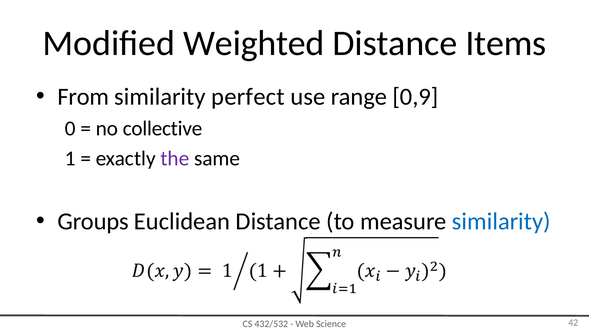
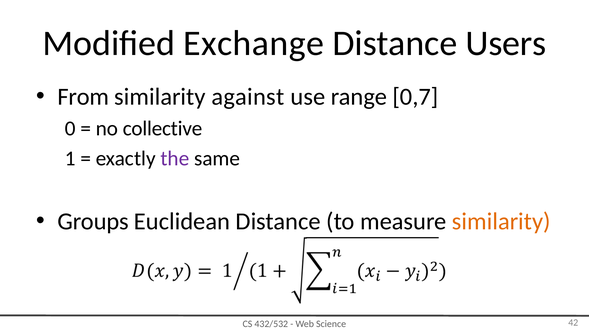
Weighted: Weighted -> Exchange (254, 43)
Items: Items -> Users (506, 43)
perfect: perfect -> against (248, 97)
0,9: 0,9 -> 0,7 (415, 97)
similarity colour: blue -> orange (501, 222)
